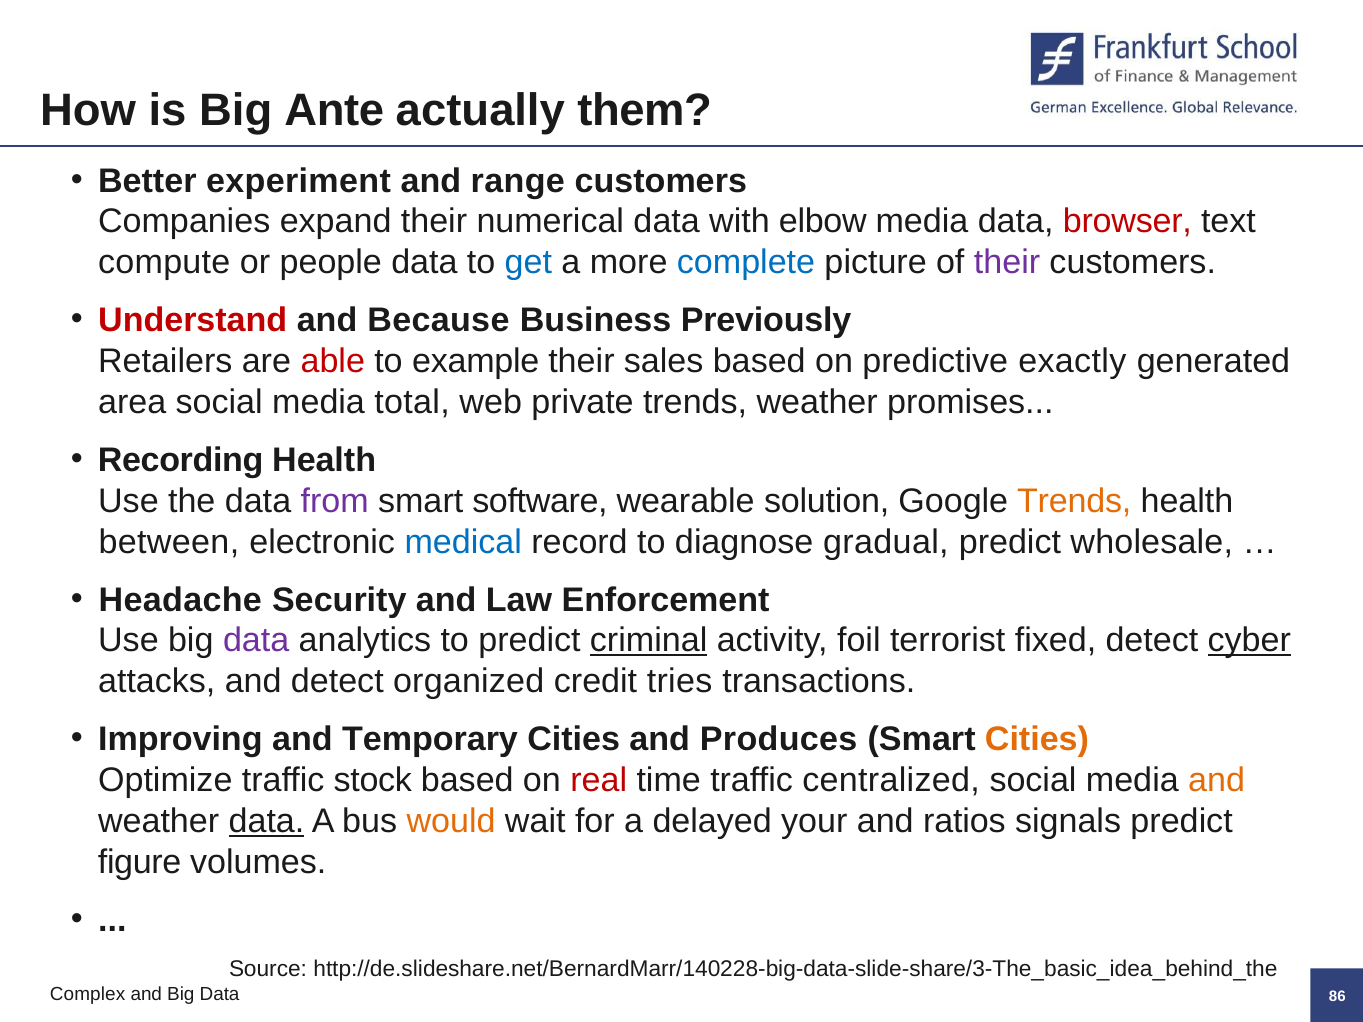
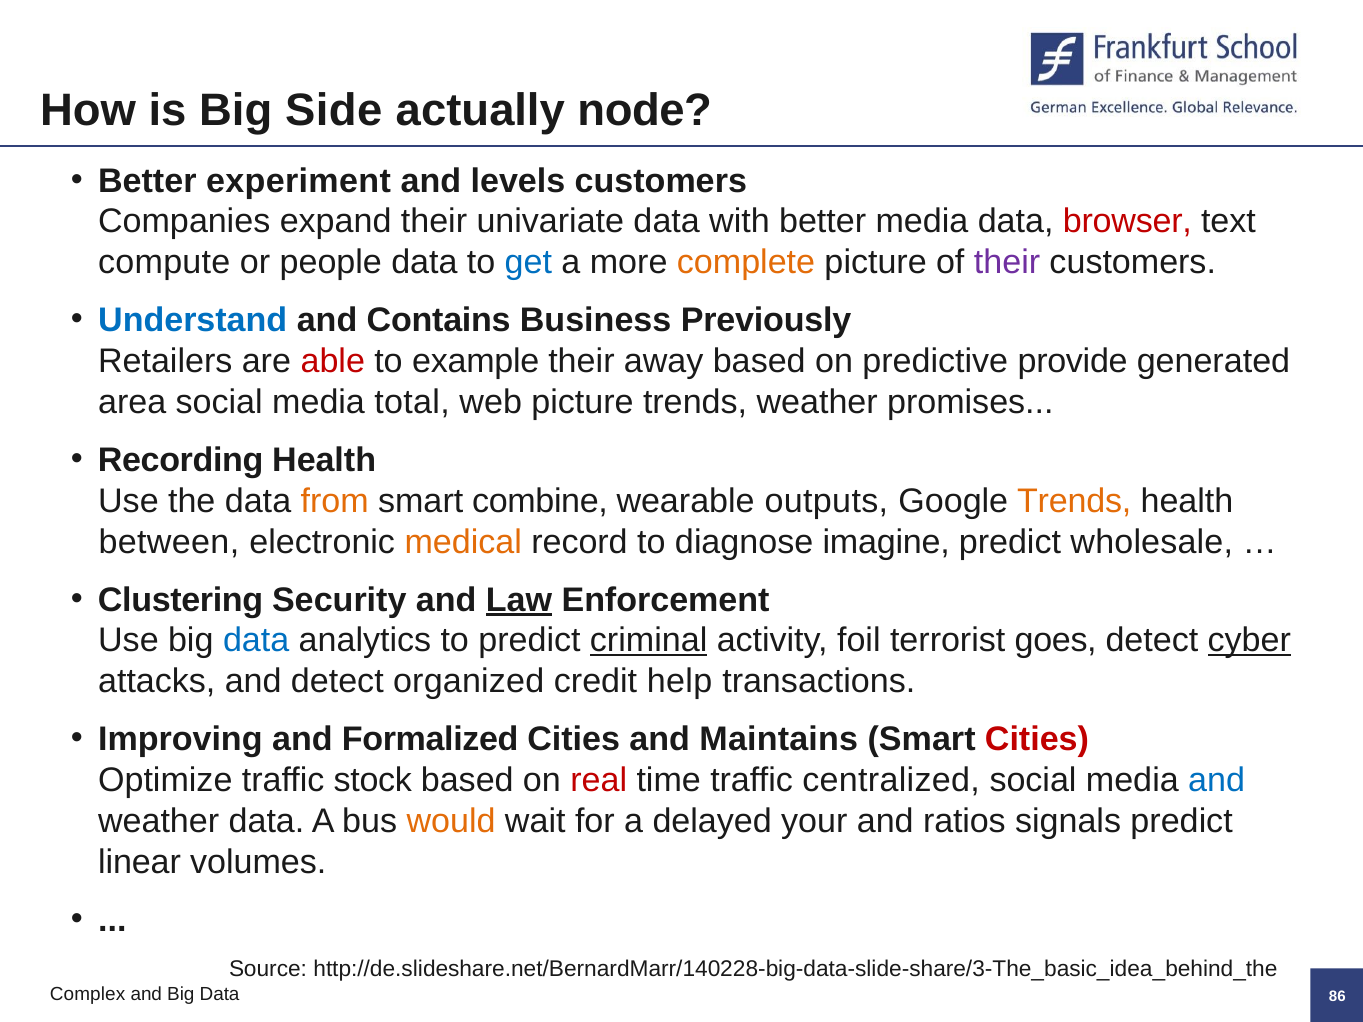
Ante: Ante -> Side (334, 111)
them: them -> node (645, 111)
range: range -> levels (518, 181)
numerical: numerical -> univariate (550, 222)
with elbow: elbow -> better (823, 222)
complete colour: blue -> orange (746, 263)
Understand colour: red -> blue (193, 321)
Because: Because -> Contains (439, 321)
sales: sales -> away (664, 361)
exactly: exactly -> provide (1073, 361)
web private: private -> picture (583, 402)
from colour: purple -> orange (335, 501)
software: software -> combine (540, 501)
solution: solution -> outputs (826, 501)
medical colour: blue -> orange (463, 542)
gradual: gradual -> imagine (886, 542)
Headache: Headache -> Clustering (181, 600)
Law underline: none -> present (519, 600)
data colour: purple -> blue (256, 641)
fixed: fixed -> goes (1056, 641)
tries: tries -> help (680, 682)
Temporary: Temporary -> Formalized (430, 740)
Produces: Produces -> Maintains (779, 740)
Cities colour: orange -> red (1037, 740)
and colour: orange -> blue (1217, 781)
data underline: present -> none (267, 822)
figure: figure -> linear (140, 862)
